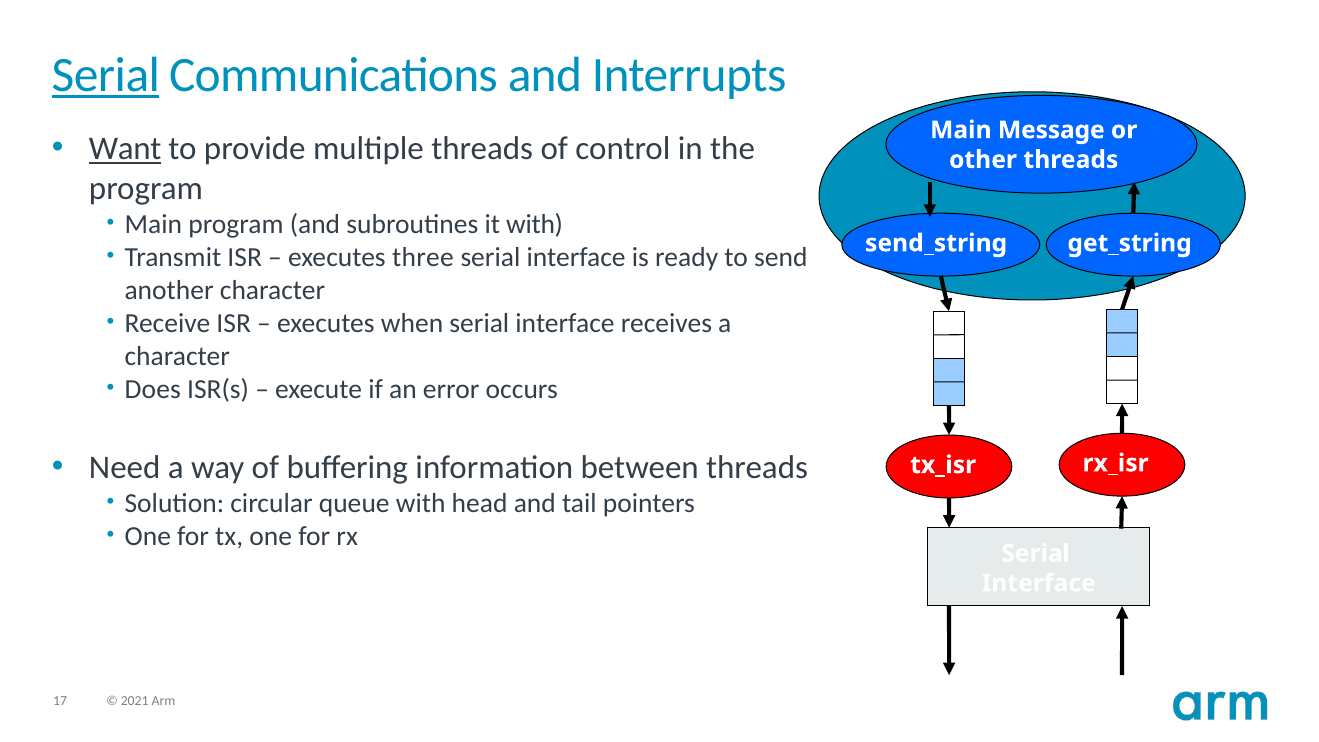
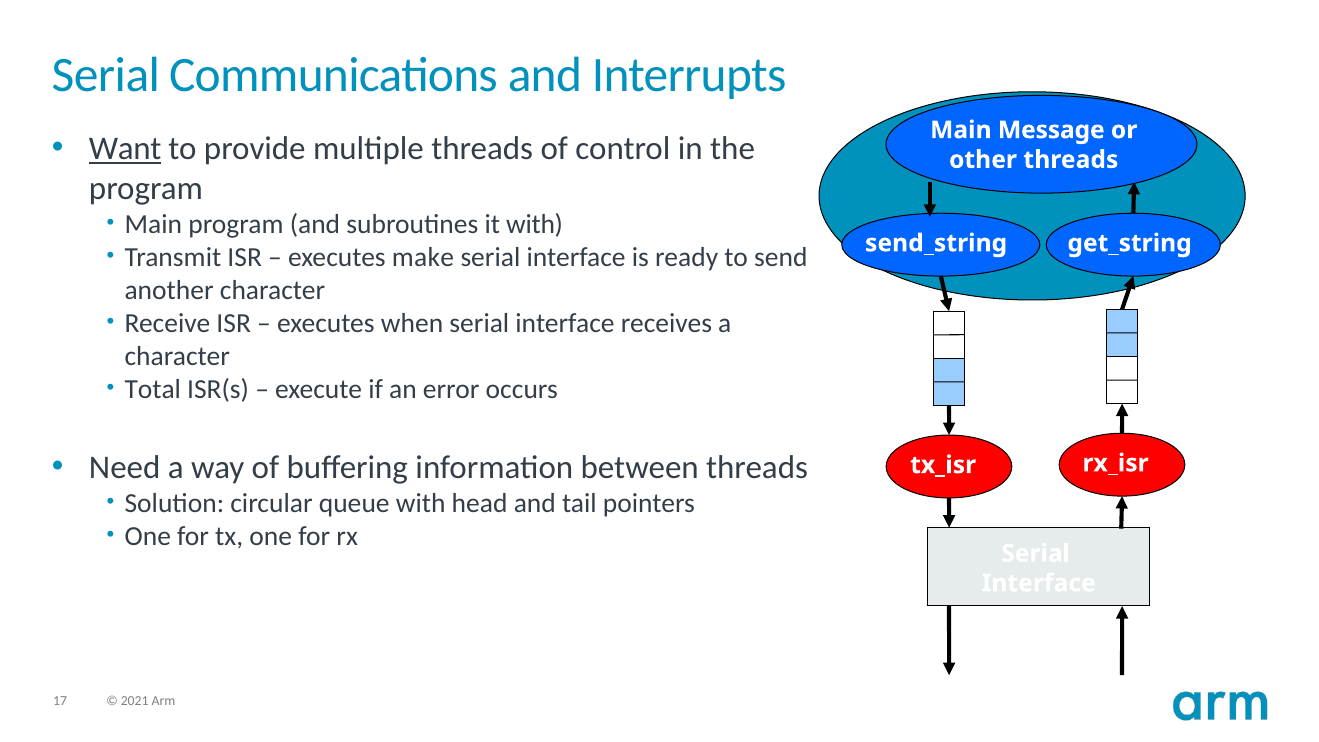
Serial underline: present -> none (106, 76)
three: three -> make (423, 257)
Does: Does -> Total (153, 389)
